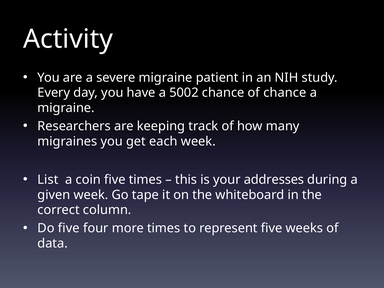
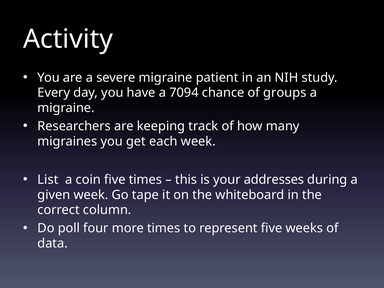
5002: 5002 -> 7094 (184, 93)
of chance: chance -> groups (285, 93)
Do five: five -> poll (69, 228)
